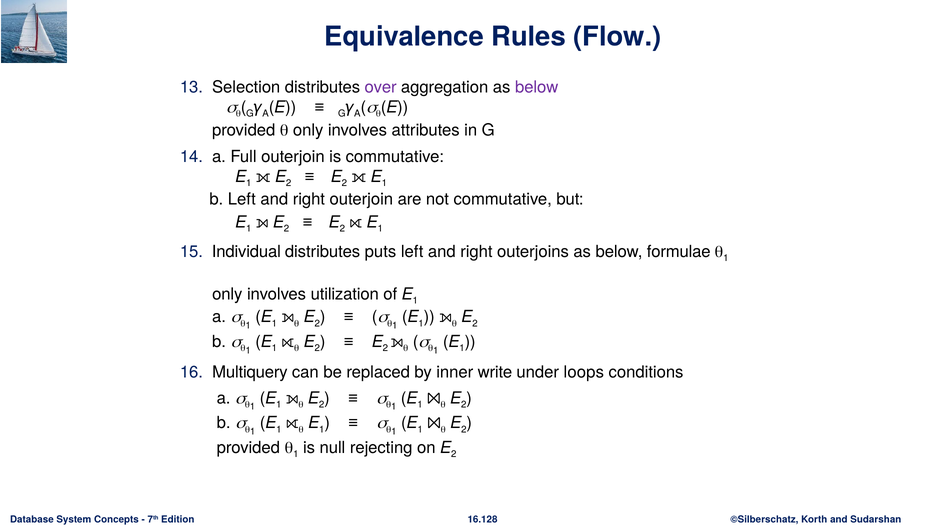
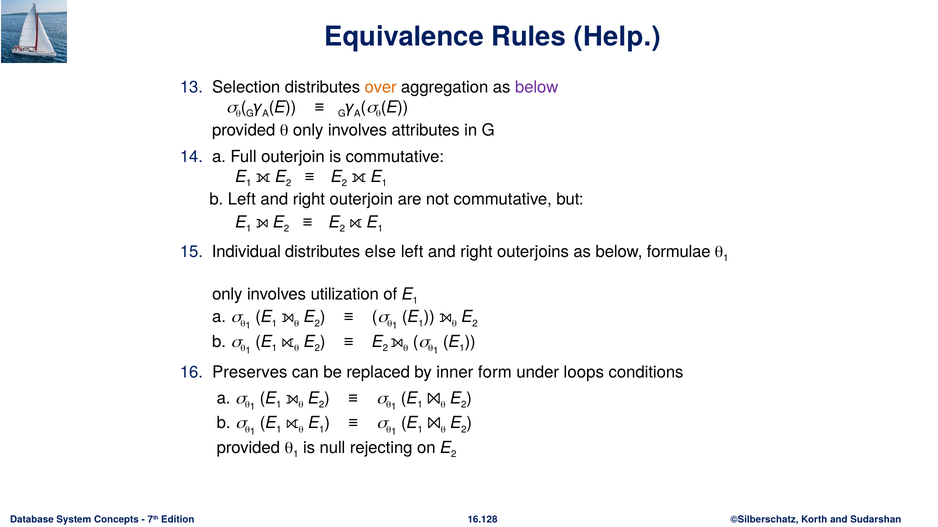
Flow: Flow -> Help (617, 37)
over colour: purple -> orange (381, 88)
puts: puts -> else (380, 252)
Multiquery: Multiquery -> Preserves (250, 373)
write: write -> form (495, 373)
